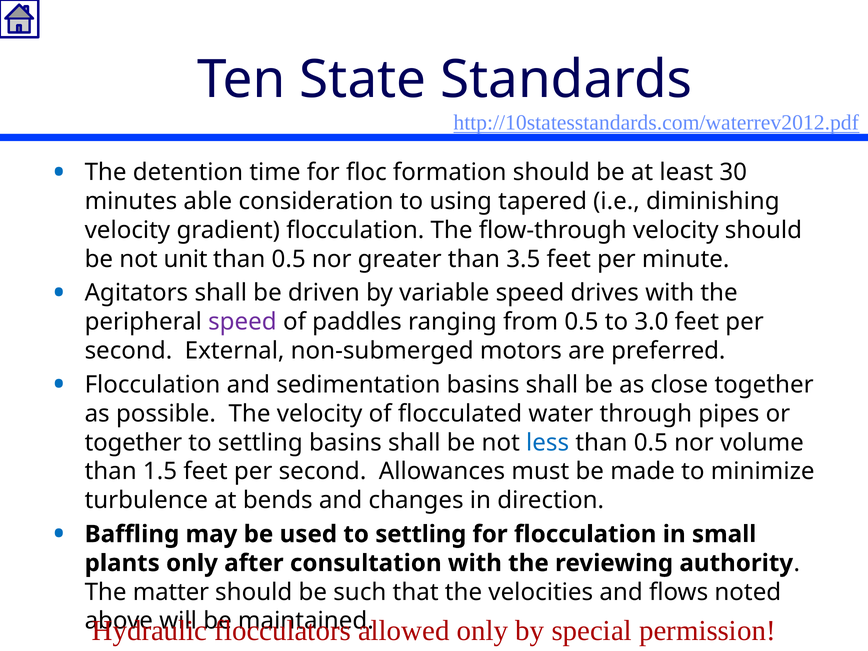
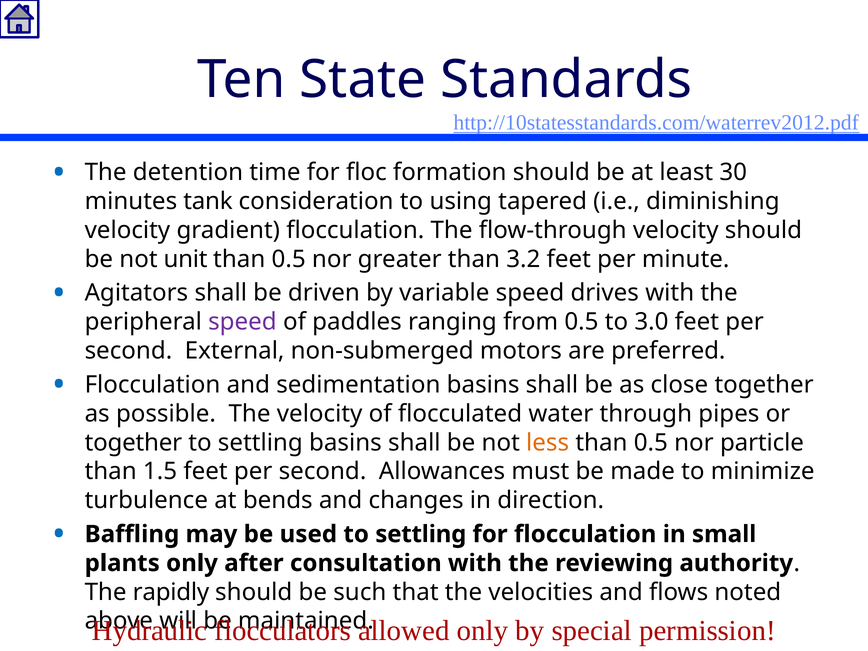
able: able -> tank (208, 201)
3.5: 3.5 -> 3.2 (523, 259)
less colour: blue -> orange (548, 443)
volume: volume -> particle (762, 443)
matter: matter -> rapidly (171, 592)
